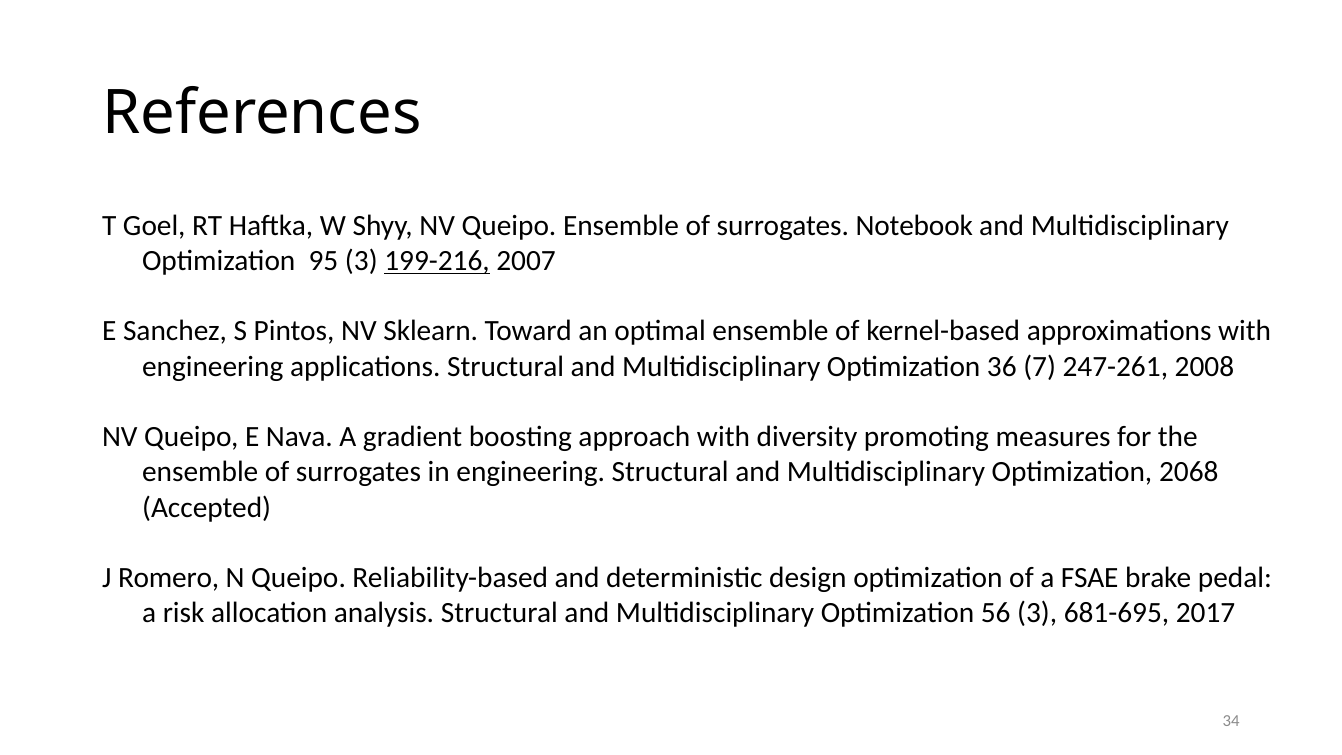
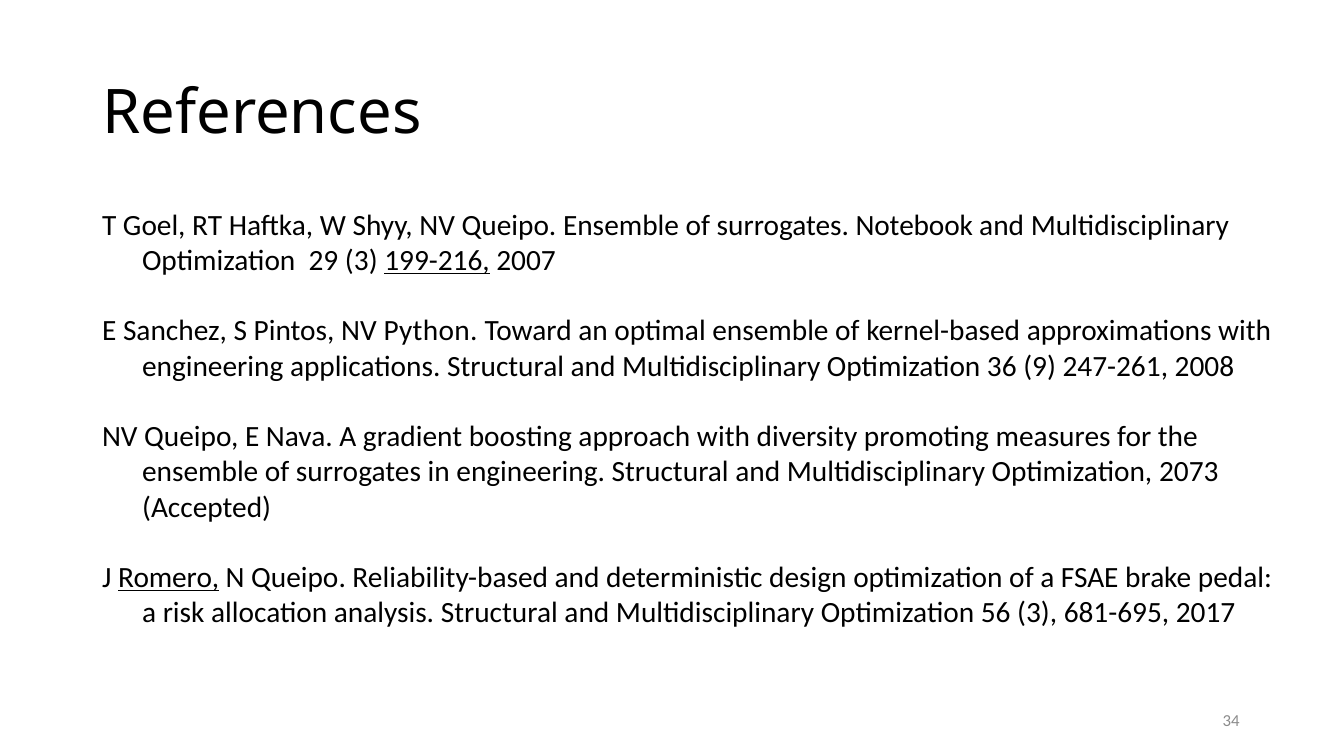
95: 95 -> 29 (323, 261)
Sklearn: Sklearn -> Python (431, 331)
7: 7 -> 9 (1040, 366)
2068: 2068 -> 2073 (1189, 472)
Romero underline: none -> present (169, 578)
